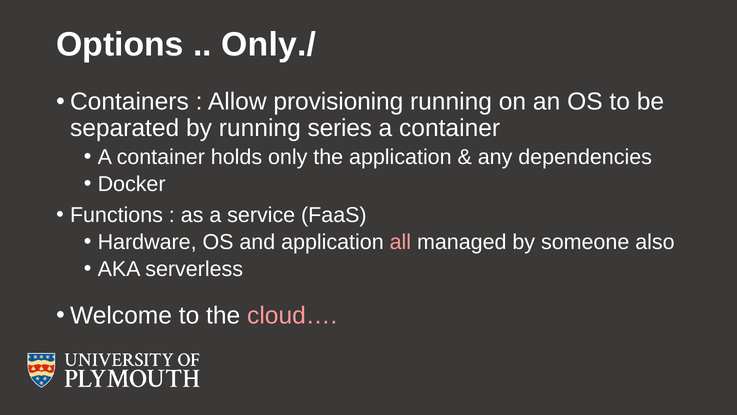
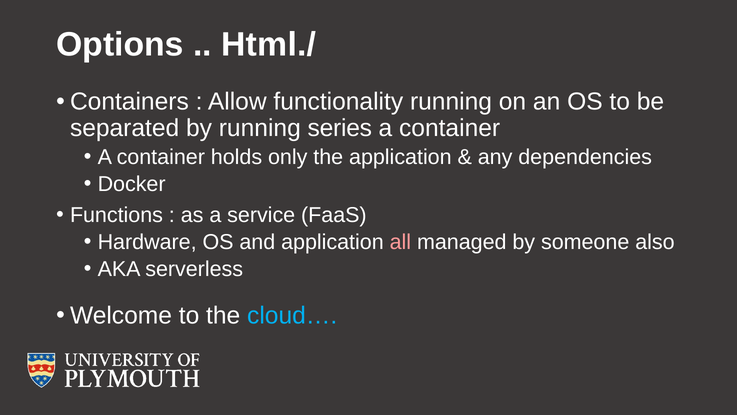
Only./: Only./ -> Html./ (269, 45)
provisioning: provisioning -> functionality (338, 102)
cloud… colour: pink -> light blue (292, 315)
